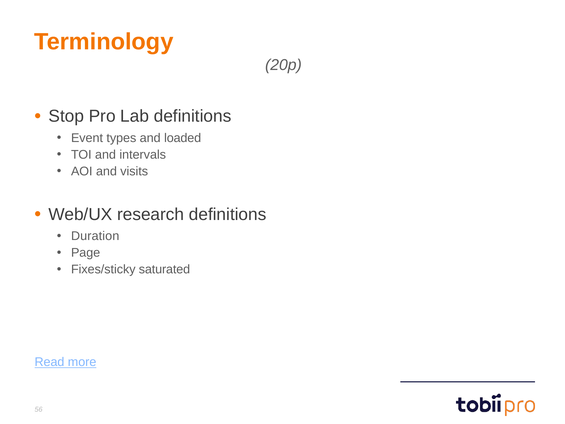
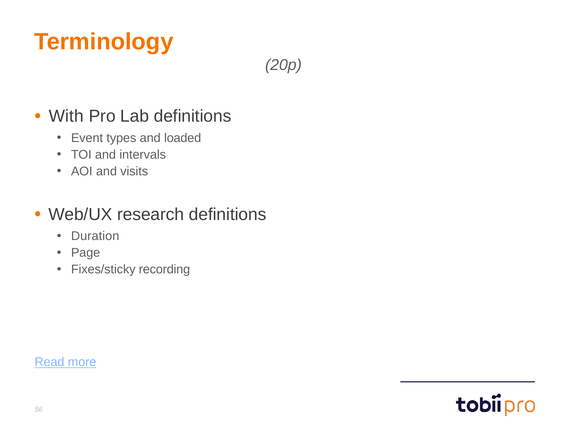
Stop: Stop -> With (66, 116)
saturated: saturated -> recording (164, 269)
